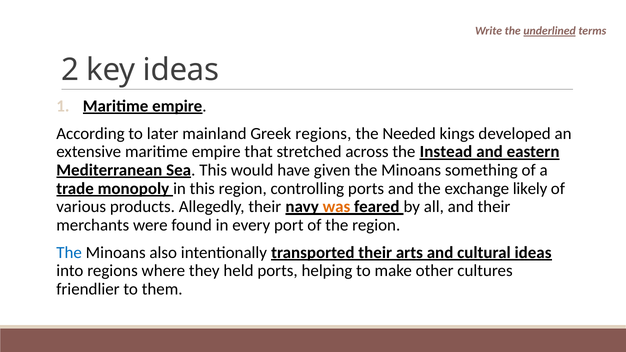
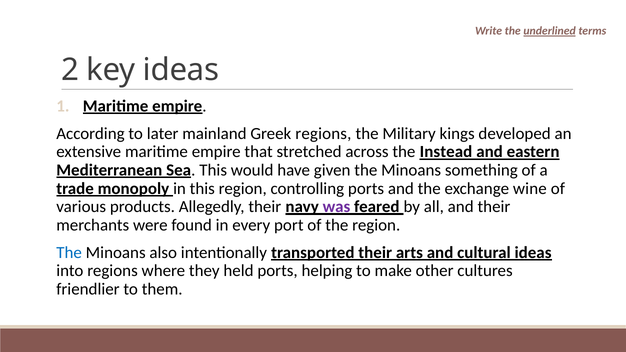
Needed: Needed -> Military (409, 134)
likely: likely -> wine (530, 188)
was colour: orange -> purple (336, 207)
